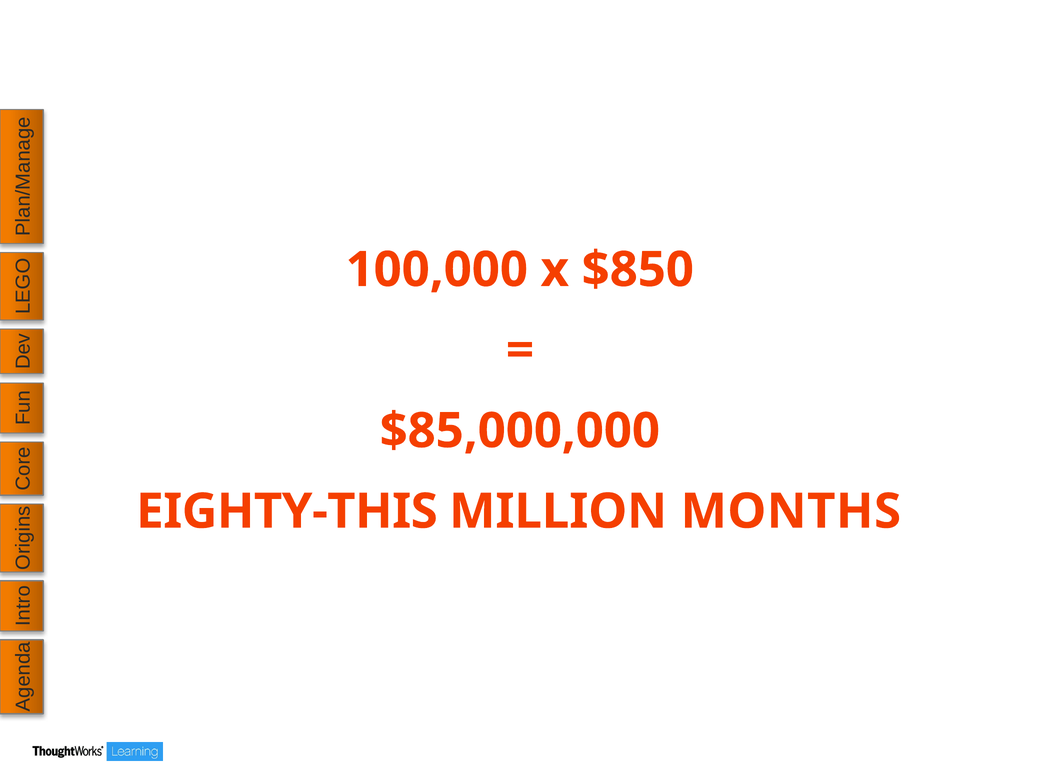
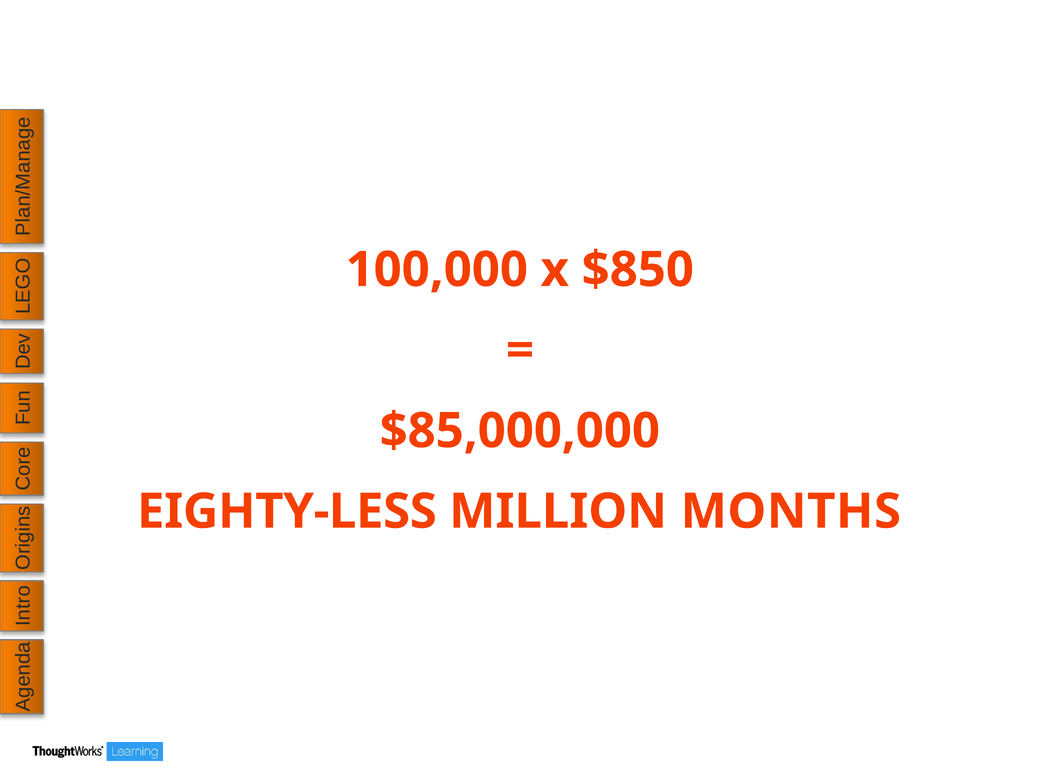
EIGHTY-THIS: EIGHTY-THIS -> EIGHTY-LESS (287, 512)
